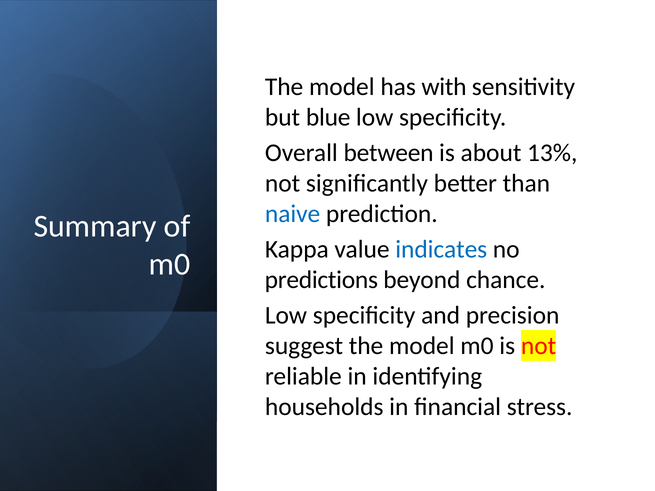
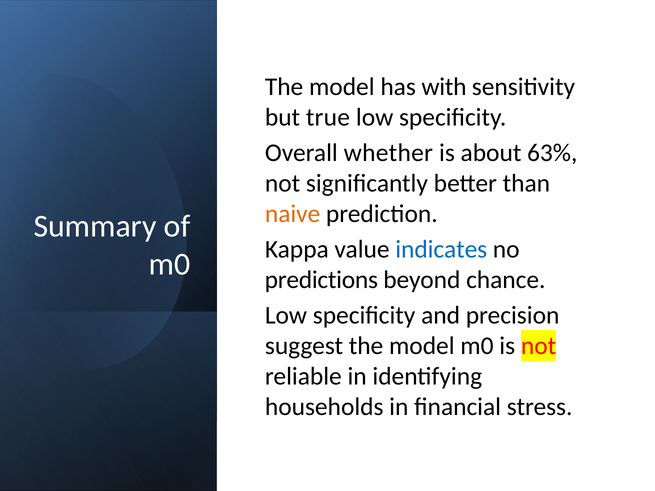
blue: blue -> true (328, 117)
between: between -> whether (388, 153)
13%: 13% -> 63% (552, 153)
naive colour: blue -> orange (293, 214)
